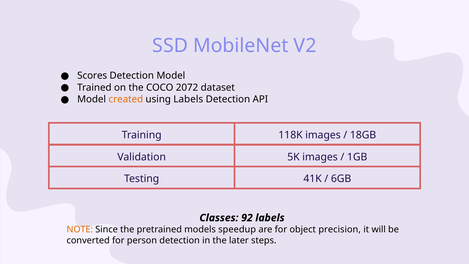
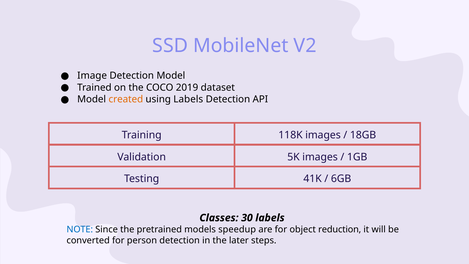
Scores: Scores -> Image (92, 76)
2072: 2072 -> 2019 (187, 87)
92: 92 -> 30 (247, 218)
NOTE colour: orange -> blue (80, 229)
precision: precision -> reduction (340, 229)
